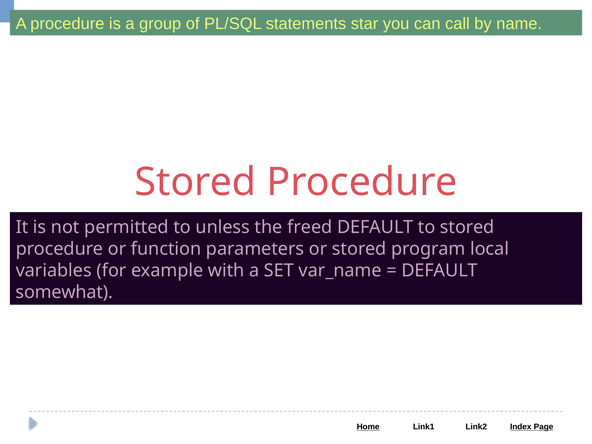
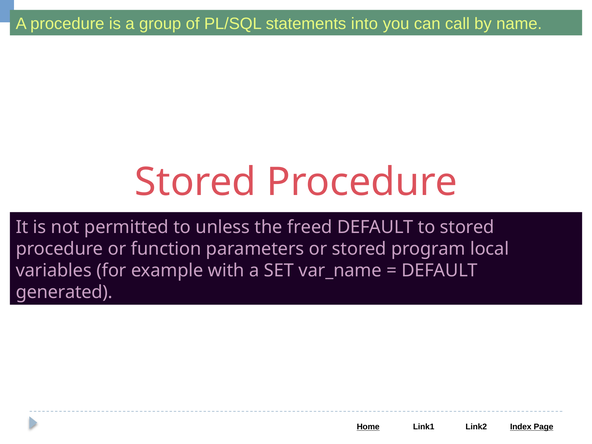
star: star -> into (364, 24)
somewhat: somewhat -> generated (64, 292)
